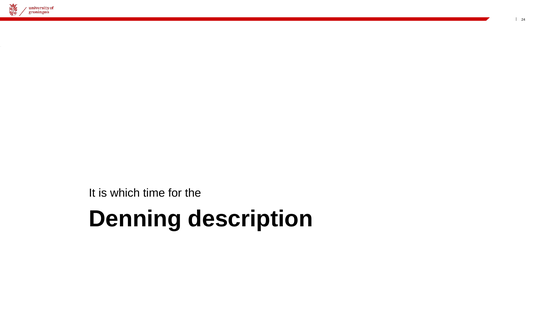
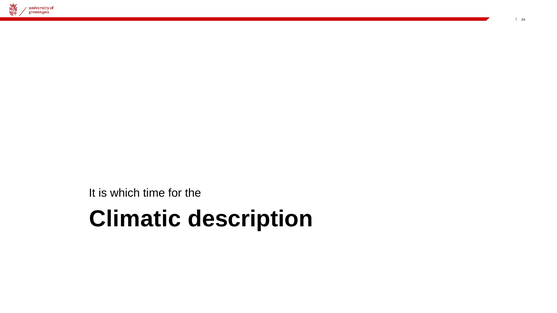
Denning: Denning -> Climatic (135, 219)
